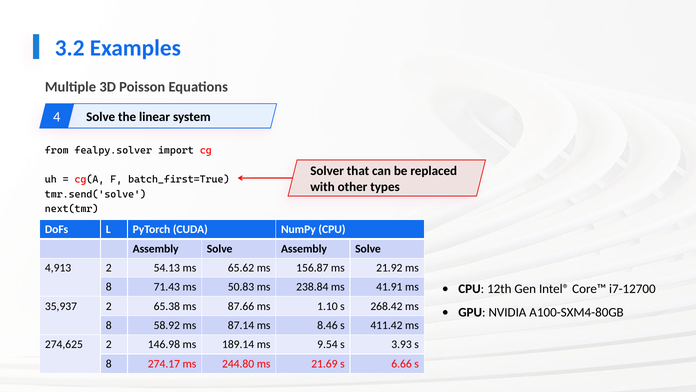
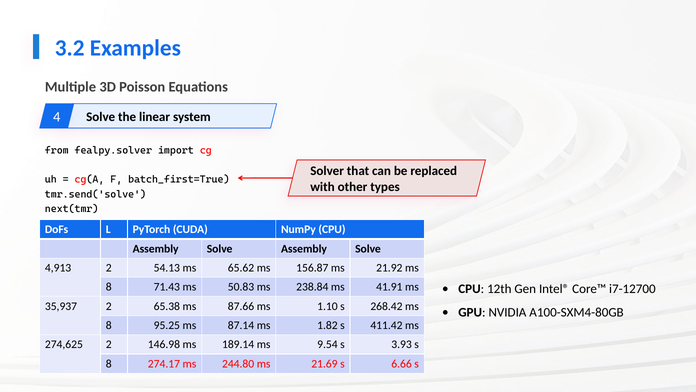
58.92: 58.92 -> 95.25 (167, 325)
8.46: 8.46 -> 1.82 (327, 325)
